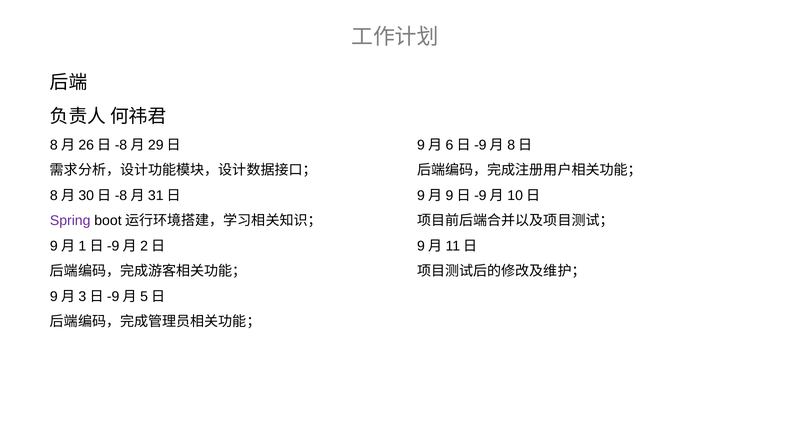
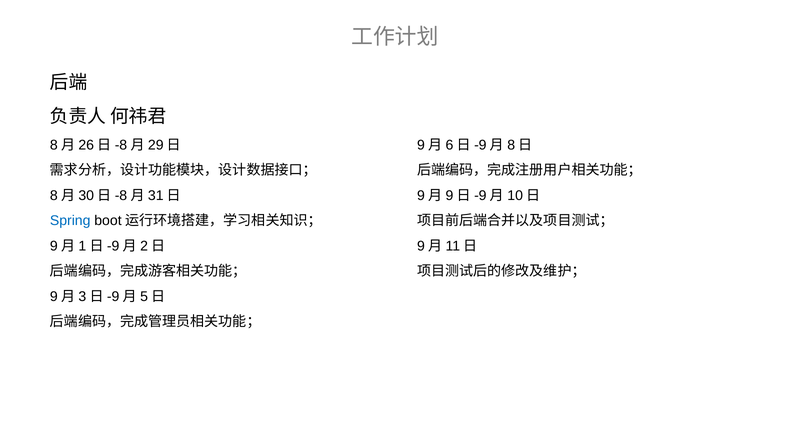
Spring colour: purple -> blue (70, 221)
